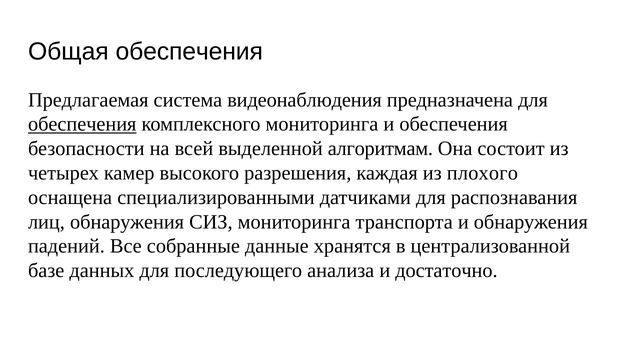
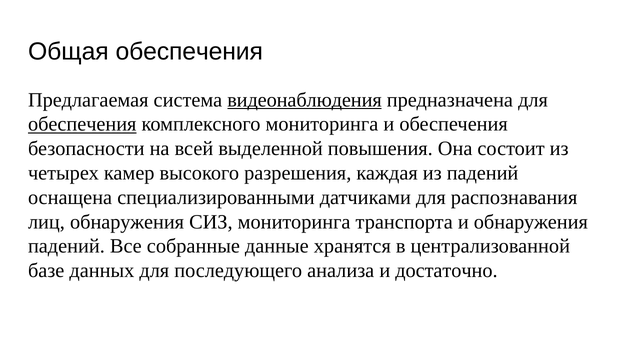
видеонаблюдения underline: none -> present (304, 100)
алгоритмам: алгоритмам -> повышения (380, 149)
из плохого: плохого -> падений (483, 173)
